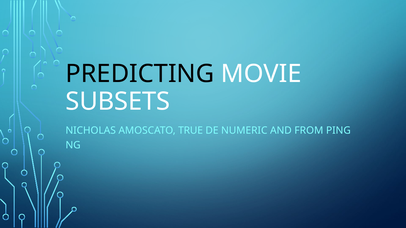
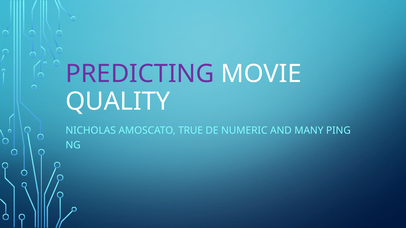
PREDICTING colour: black -> purple (140, 74)
SUBSETS: SUBSETS -> QUALITY (118, 101)
FROM: FROM -> MANY (309, 131)
